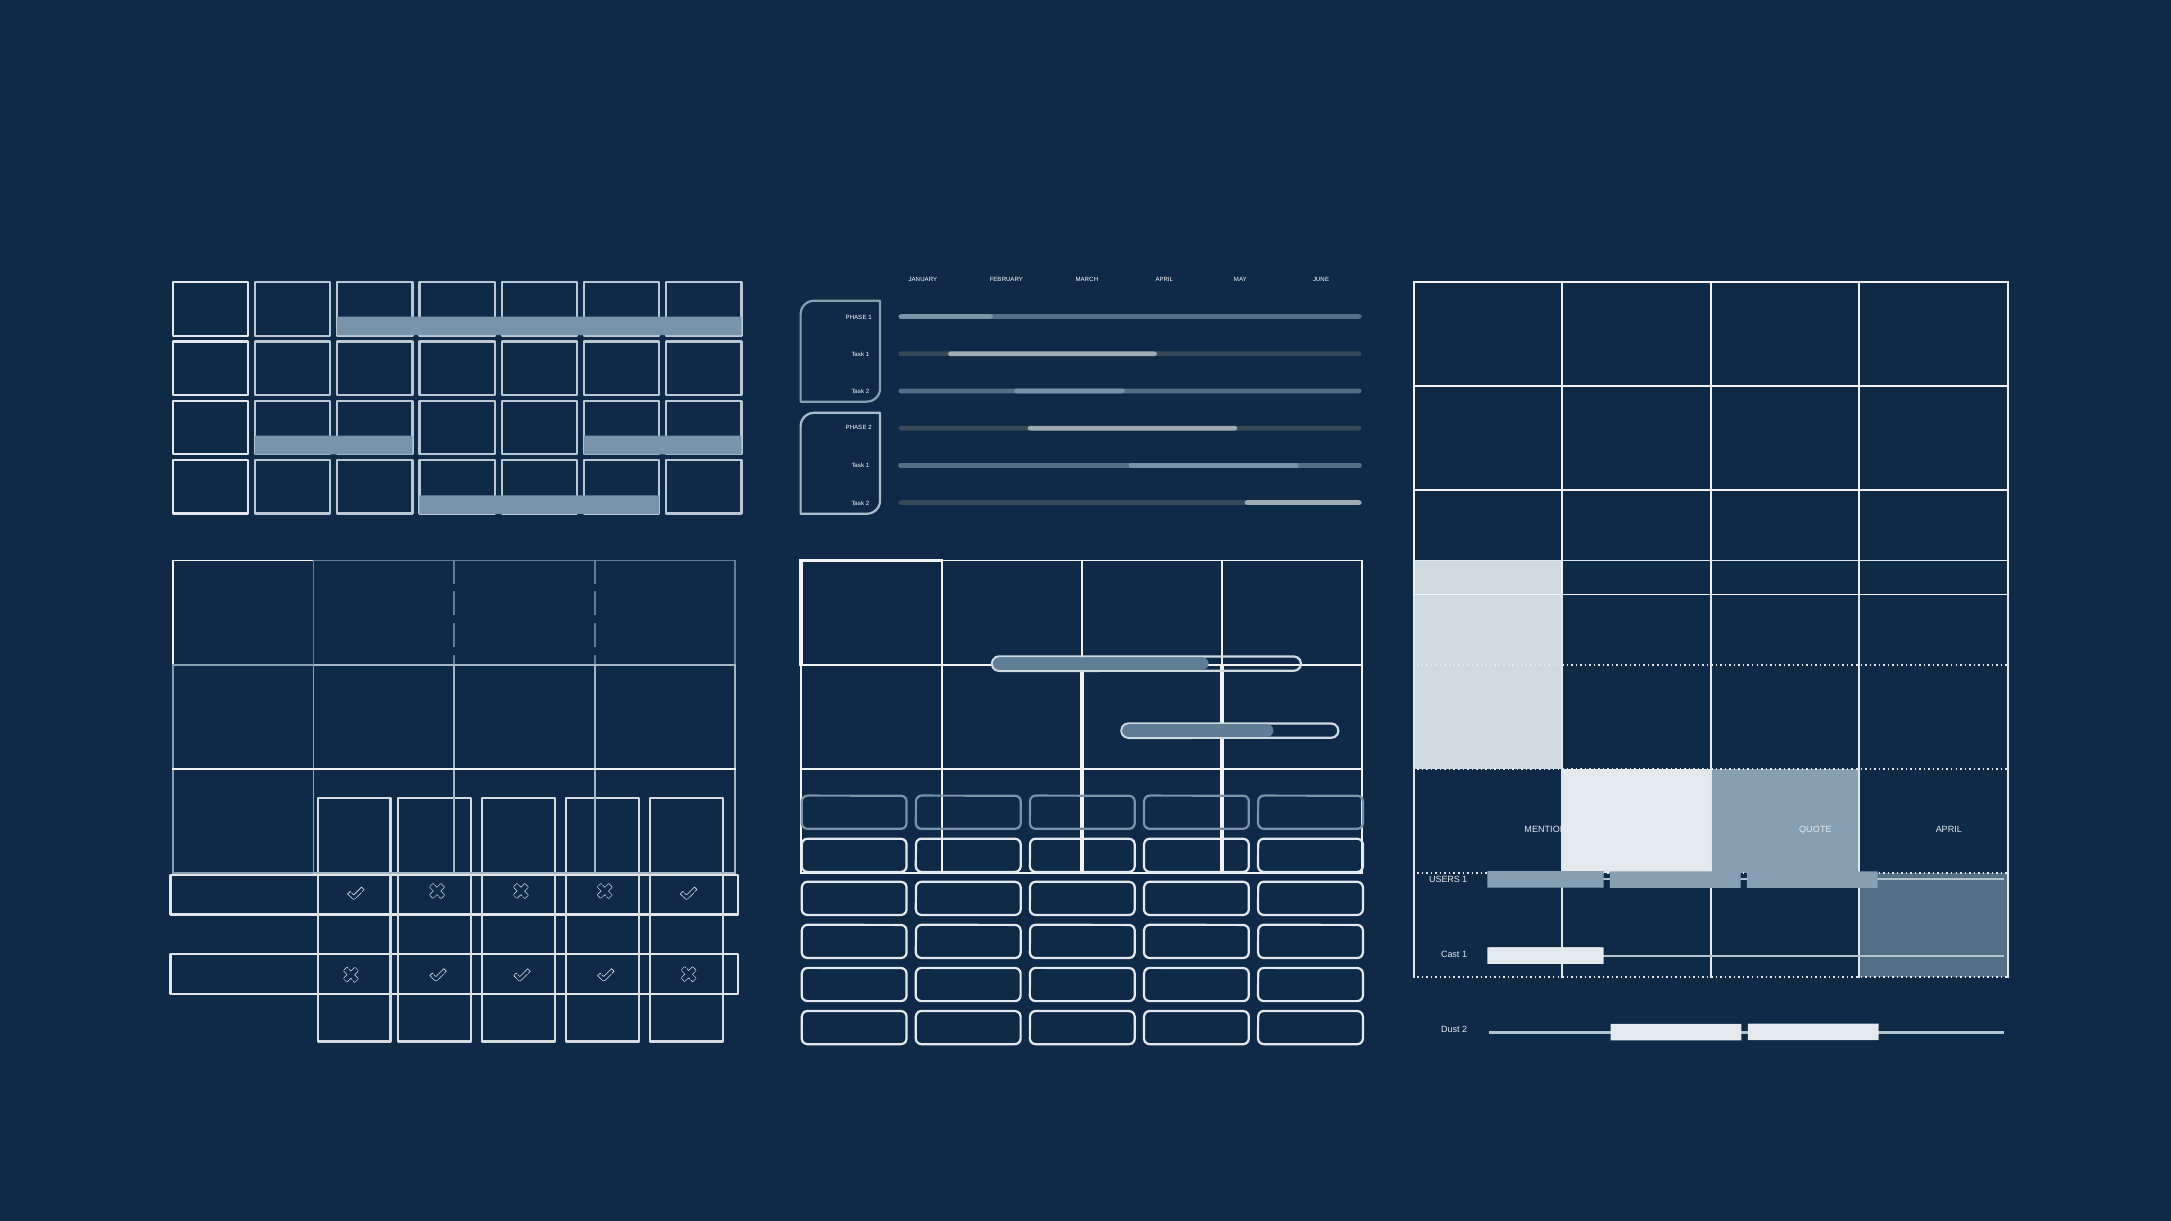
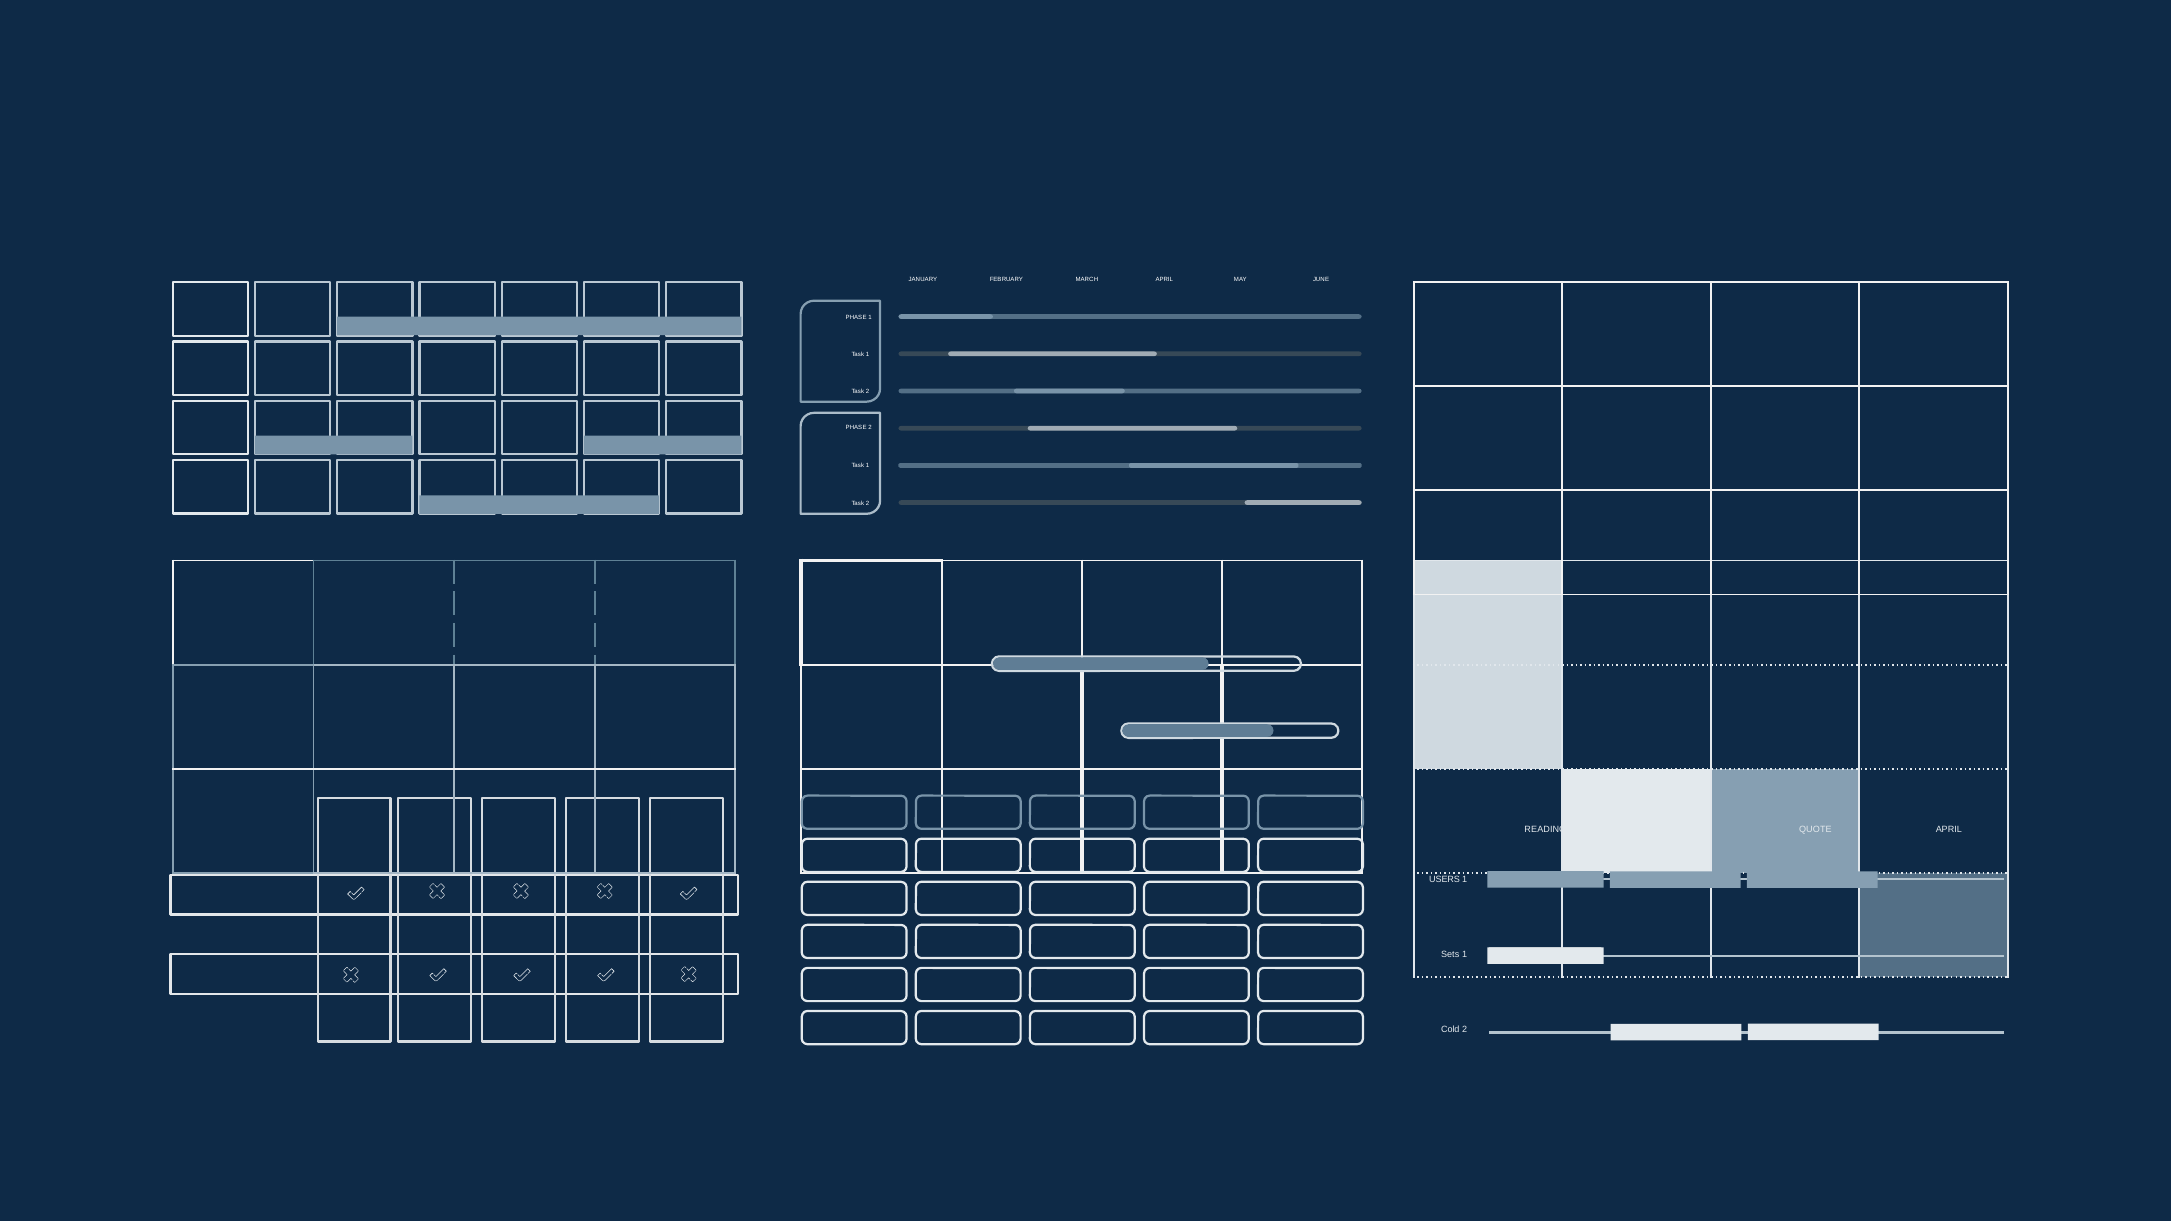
MENTION: MENTION -> READING (1545, 830)
Cast: Cast -> Sets (1450, 955)
Dust: Dust -> Cold (1450, 1030)
